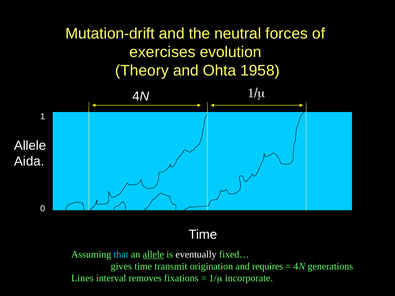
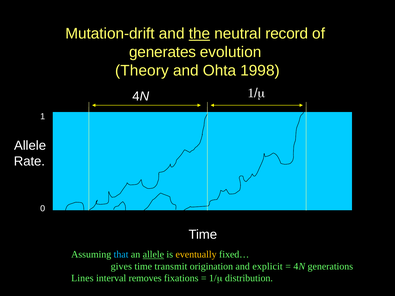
the underline: none -> present (199, 34)
forces: forces -> record (287, 34)
exercises: exercises -> generates (163, 52)
1958: 1958 -> 1998 (260, 71)
Aida: Aida -> Rate (29, 162)
eventually colour: white -> yellow (196, 255)
requires: requires -> explicit (268, 267)
incorporate: incorporate -> distribution (249, 278)
